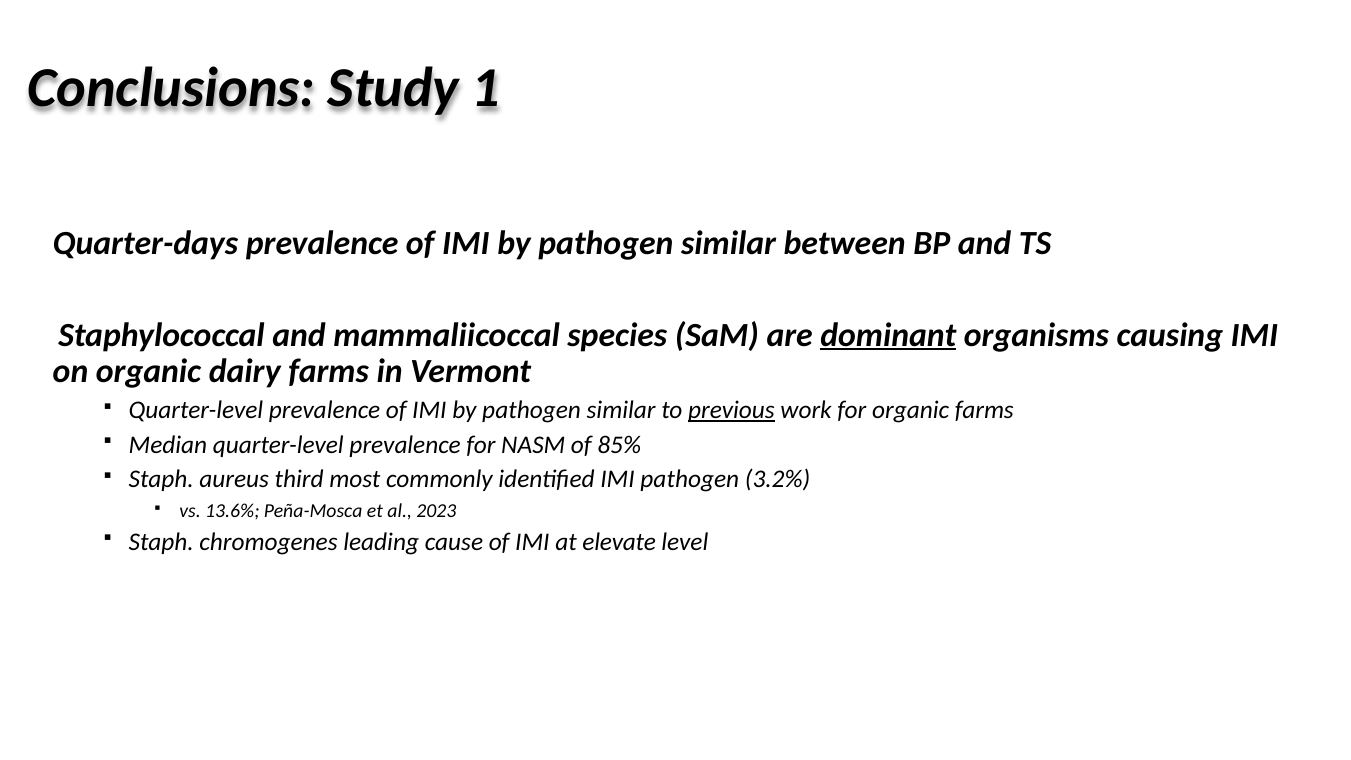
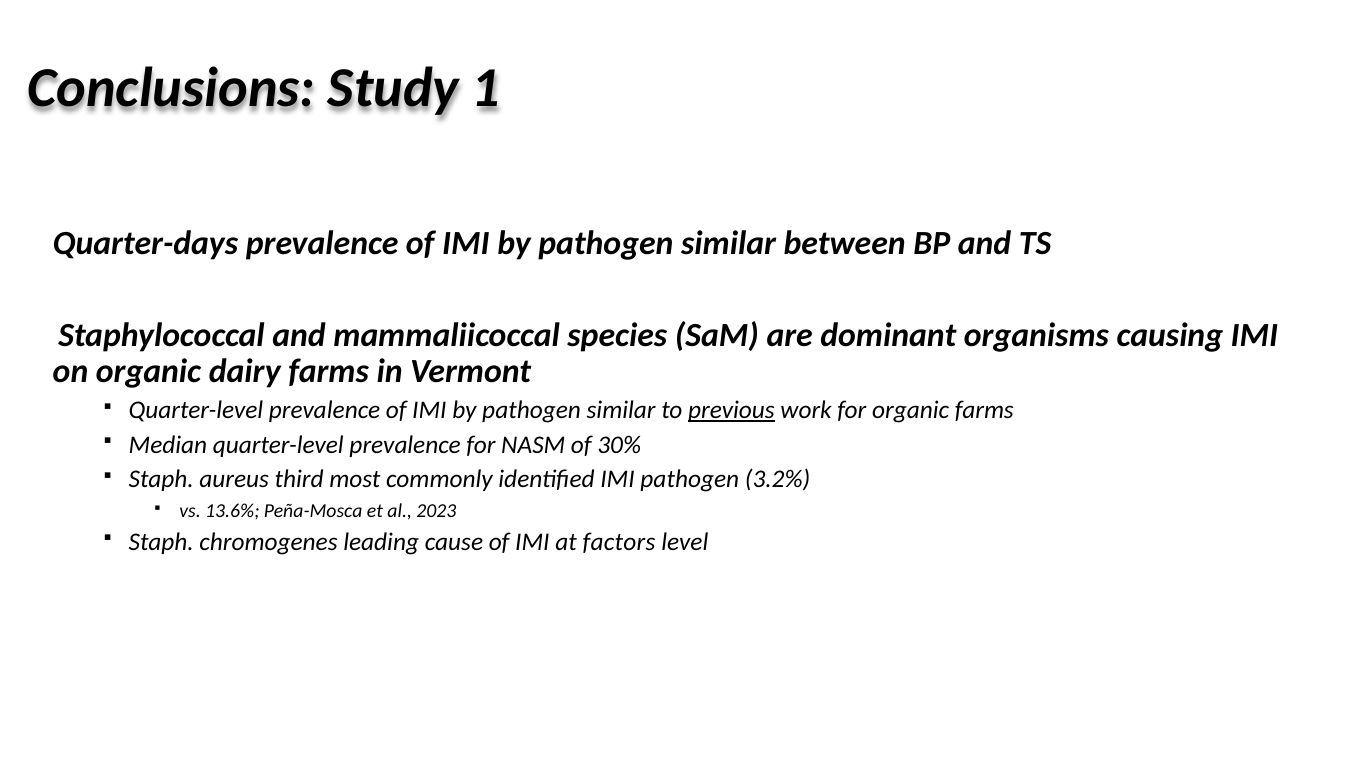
dominant underline: present -> none (888, 335)
85%: 85% -> 30% (619, 445)
elevate: elevate -> factors (619, 542)
